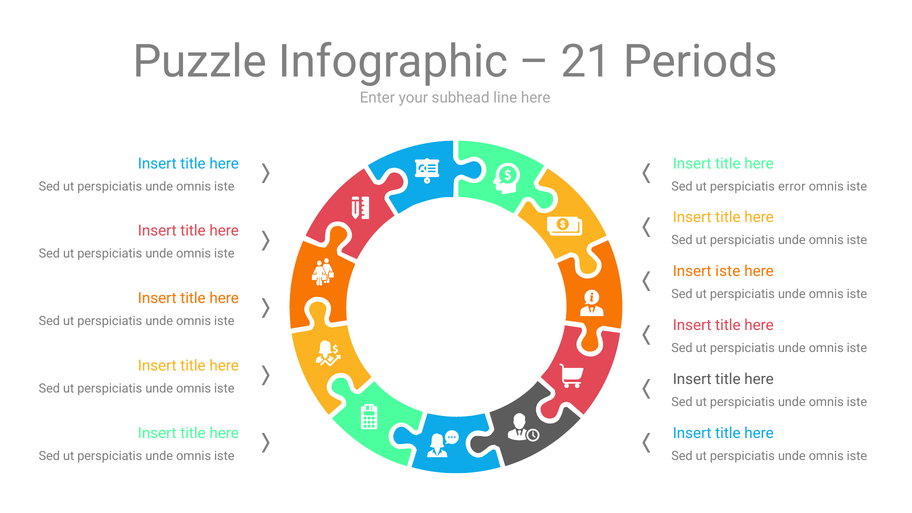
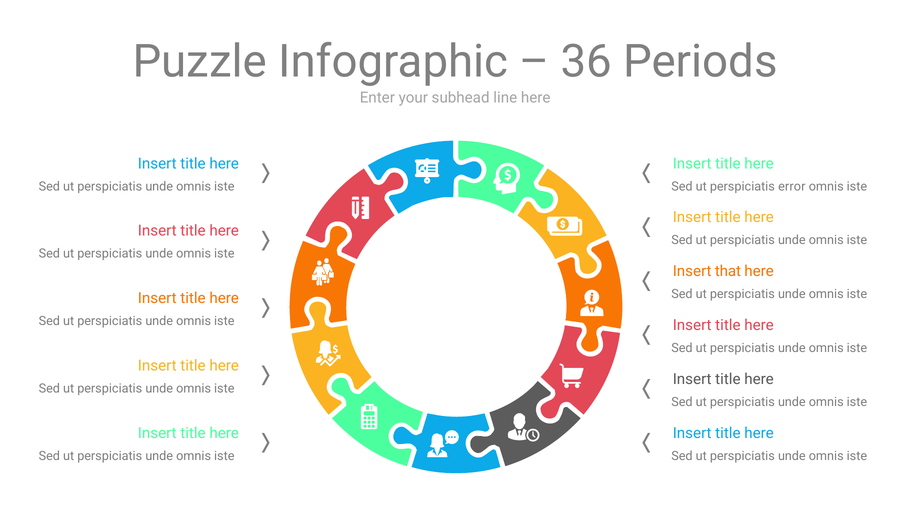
21: 21 -> 36 (586, 62)
Insert iste: iste -> that (728, 271)
